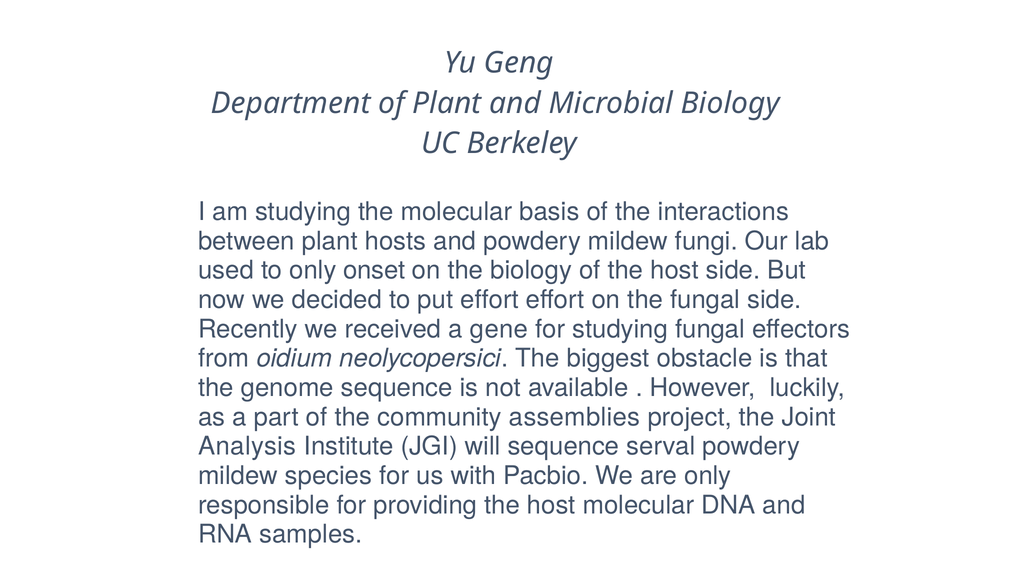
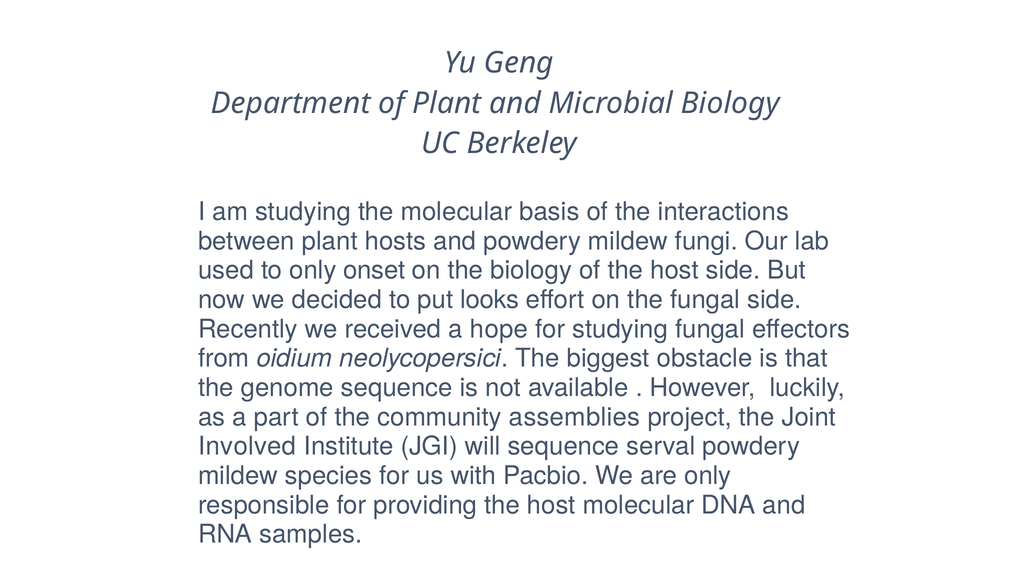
put effort: effort -> looks (490, 300)
gene: gene -> hope (499, 329)
Analysis: Analysis -> Involved (247, 446)
